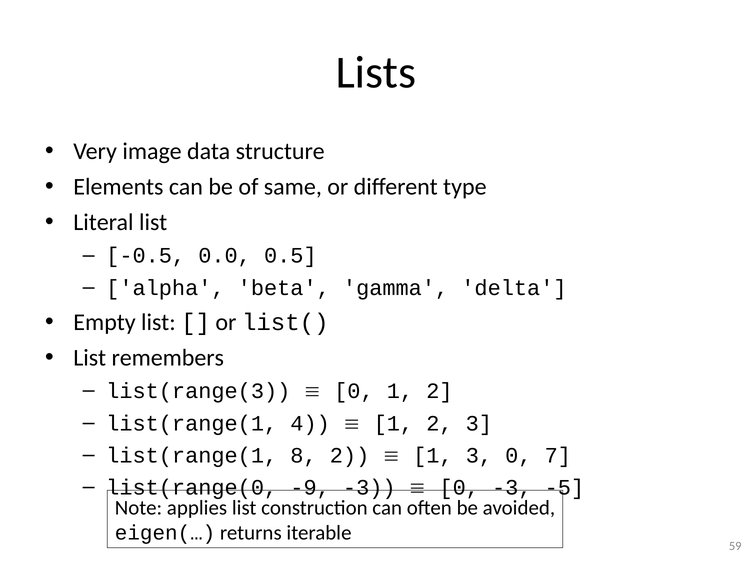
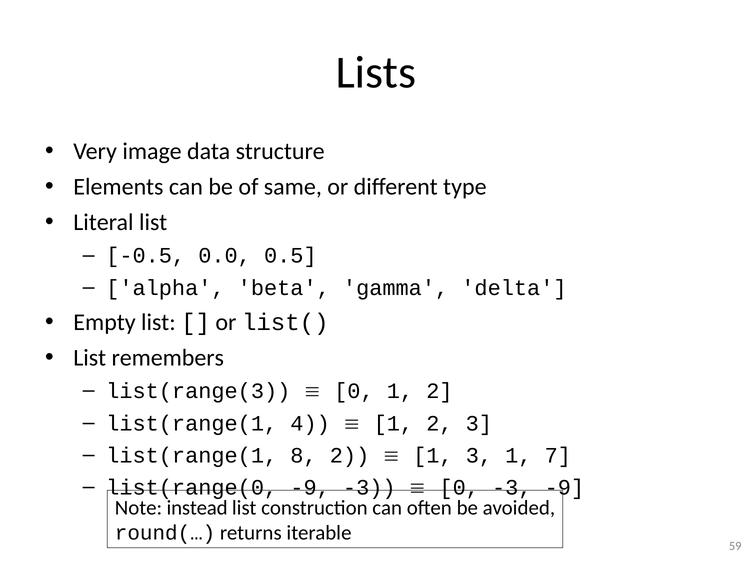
3 0: 0 -> 1 (518, 455)
-3 -5: -5 -> -9 (564, 488)
applies: applies -> instead (197, 508)
eigen(…: eigen(… -> round(… (165, 533)
